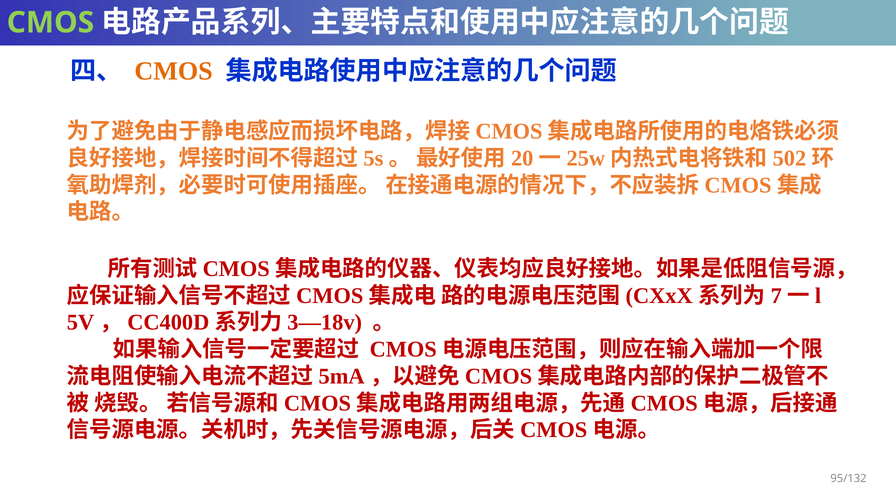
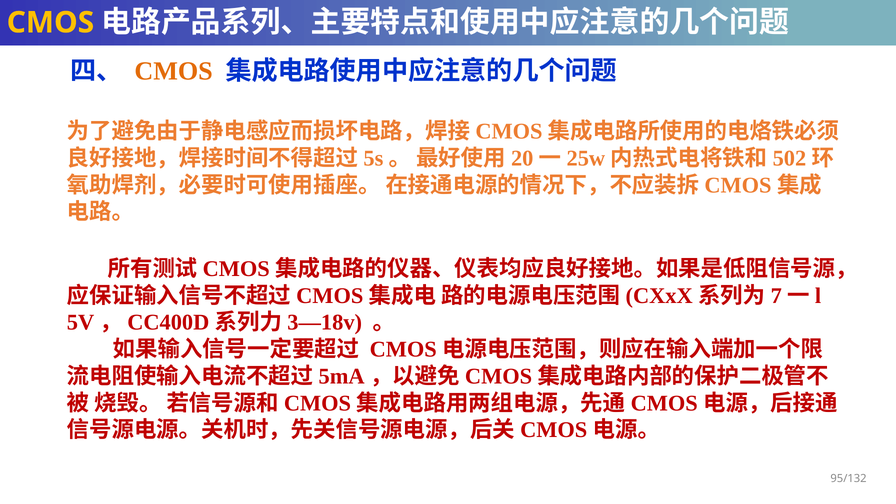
CMOS colour: light green -> yellow (50, 23)
